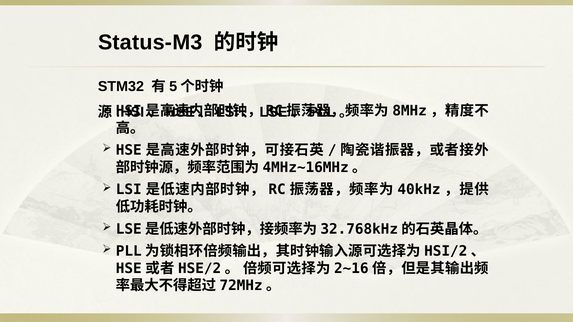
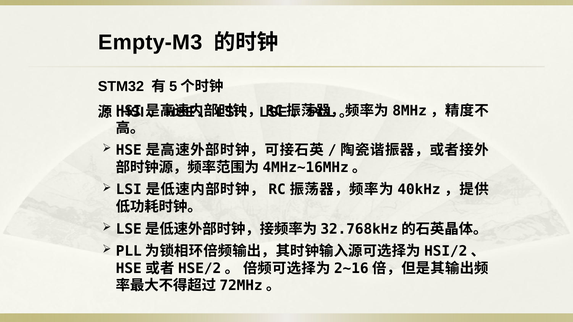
Status-M3: Status-M3 -> Empty-M3 (150, 42)
